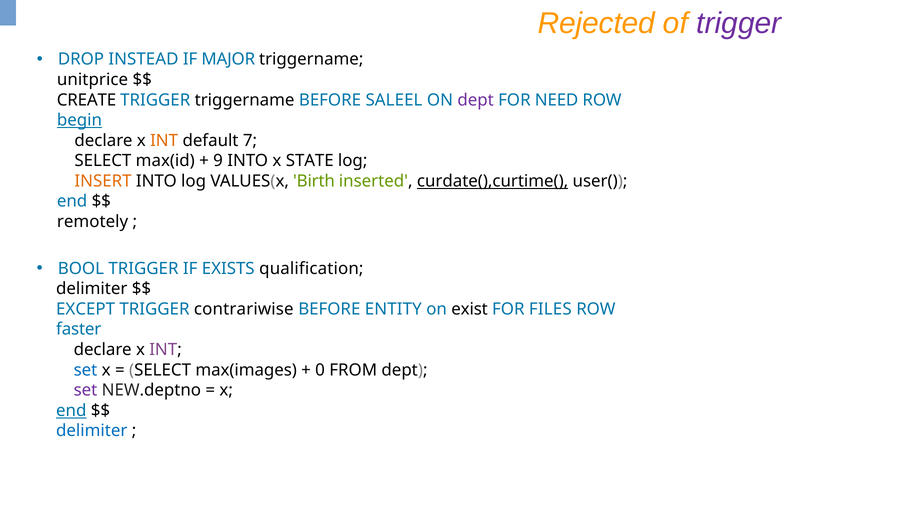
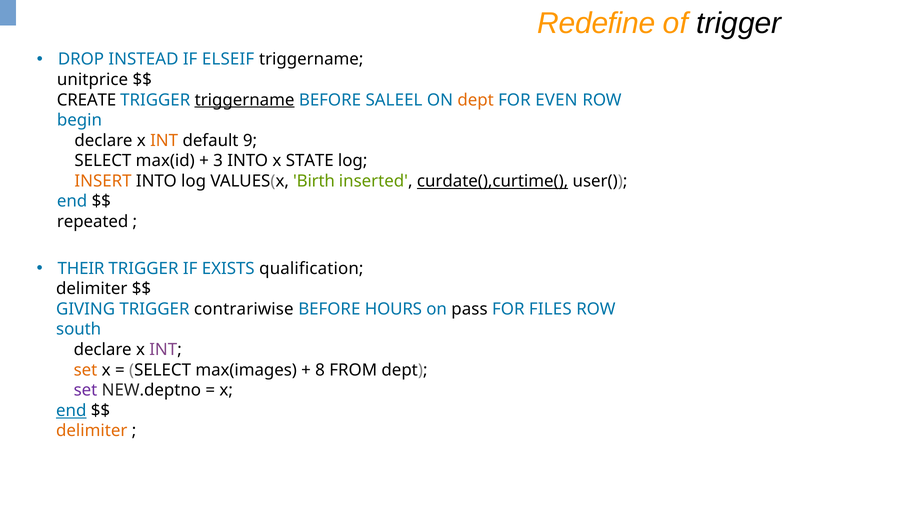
Rejected: Rejected -> Redefine (596, 23)
trigger colour: purple -> black (739, 23)
MAJOR: MAJOR -> ELSEIF (228, 59)
triggername underline: none -> present (245, 100)
dept colour: purple -> orange (476, 100)
NEED: NEED -> EVEN (556, 100)
begin underline: present -> none (79, 120)
7: 7 -> 9 (250, 140)
9: 9 -> 3 (218, 161)
remotely: remotely -> repeated (93, 222)
BOOL: BOOL -> THEIR (81, 268)
EXCEPT: EXCEPT -> GIVING (86, 309)
ENTITY: ENTITY -> HOURS (393, 309)
exist: exist -> pass (469, 309)
faster: faster -> south (79, 329)
set colour: blue -> orange (85, 370)
0: 0 -> 8 (320, 370)
delimiter colour: blue -> orange (92, 431)
